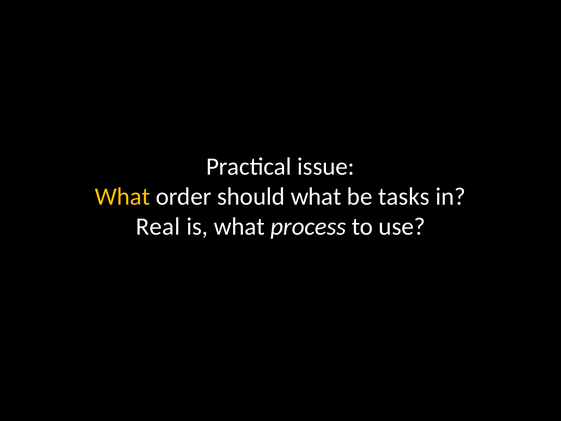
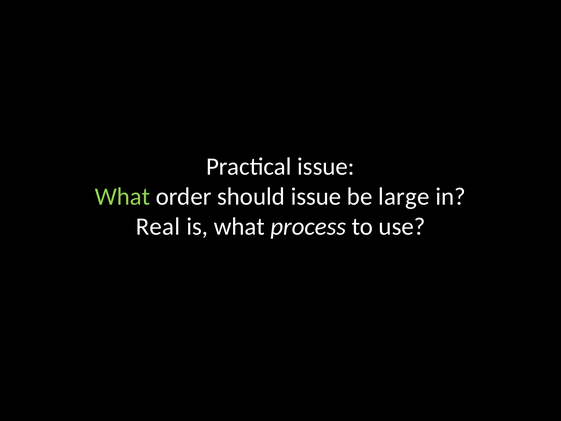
What colour: yellow -> light green (122, 197)
should what: what -> issue (316, 197)
tasks: tasks -> large (404, 197)
